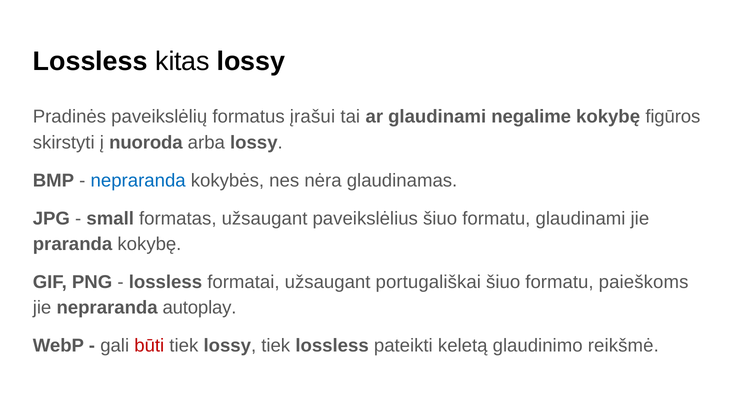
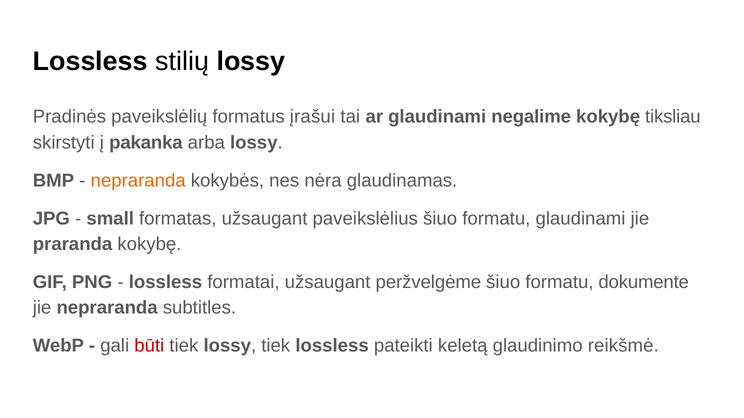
kitas: kitas -> stilių (182, 62)
figūros: figūros -> tiksliau (673, 117)
nuoroda: nuoroda -> pakanka (146, 143)
nepraranda colour: blue -> orange (138, 181)
portugališkai: portugališkai -> peržvelgėme (428, 282)
paieškoms: paieškoms -> dokumente (644, 282)
autoplay: autoplay -> subtitles (199, 308)
